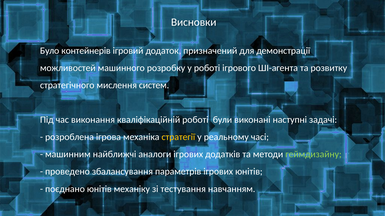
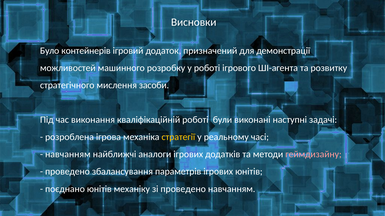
систем: систем -> засоби (154, 85)
машинним: машинним -> навчанням (68, 155)
геймдизайну colour: light green -> pink (313, 155)
зі тестування: тестування -> проведено (183, 189)
